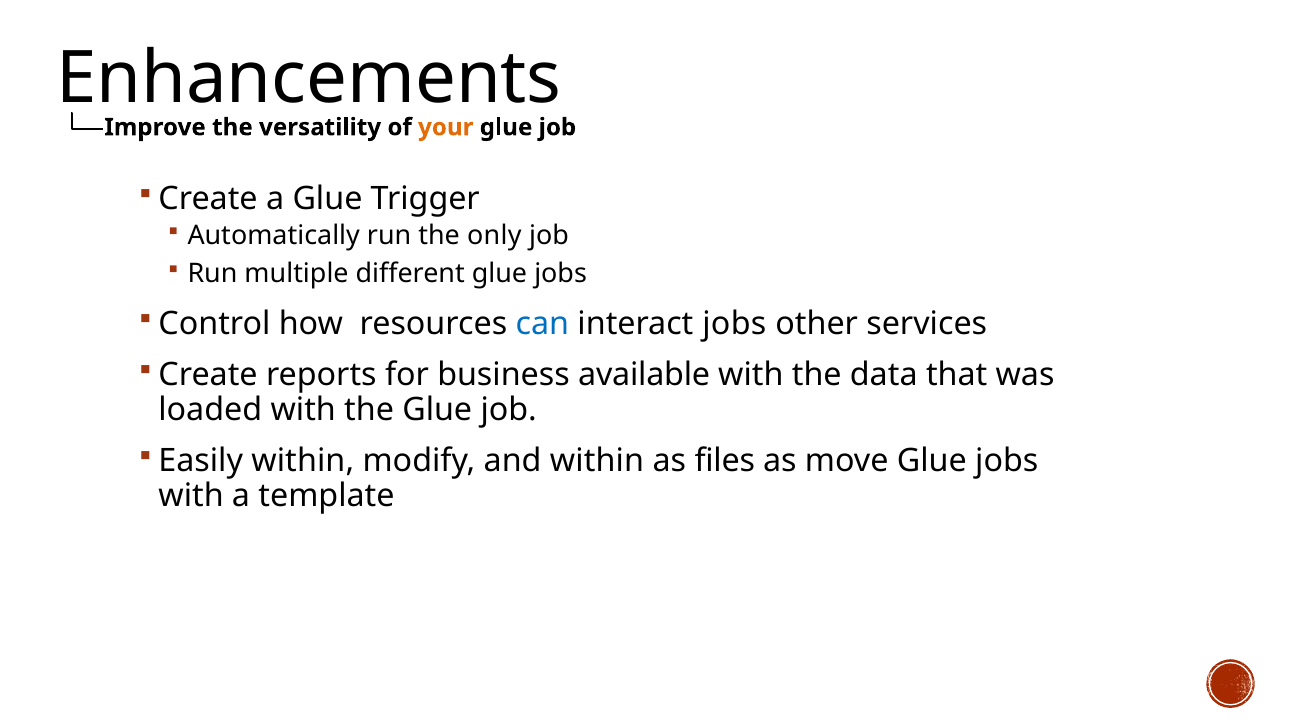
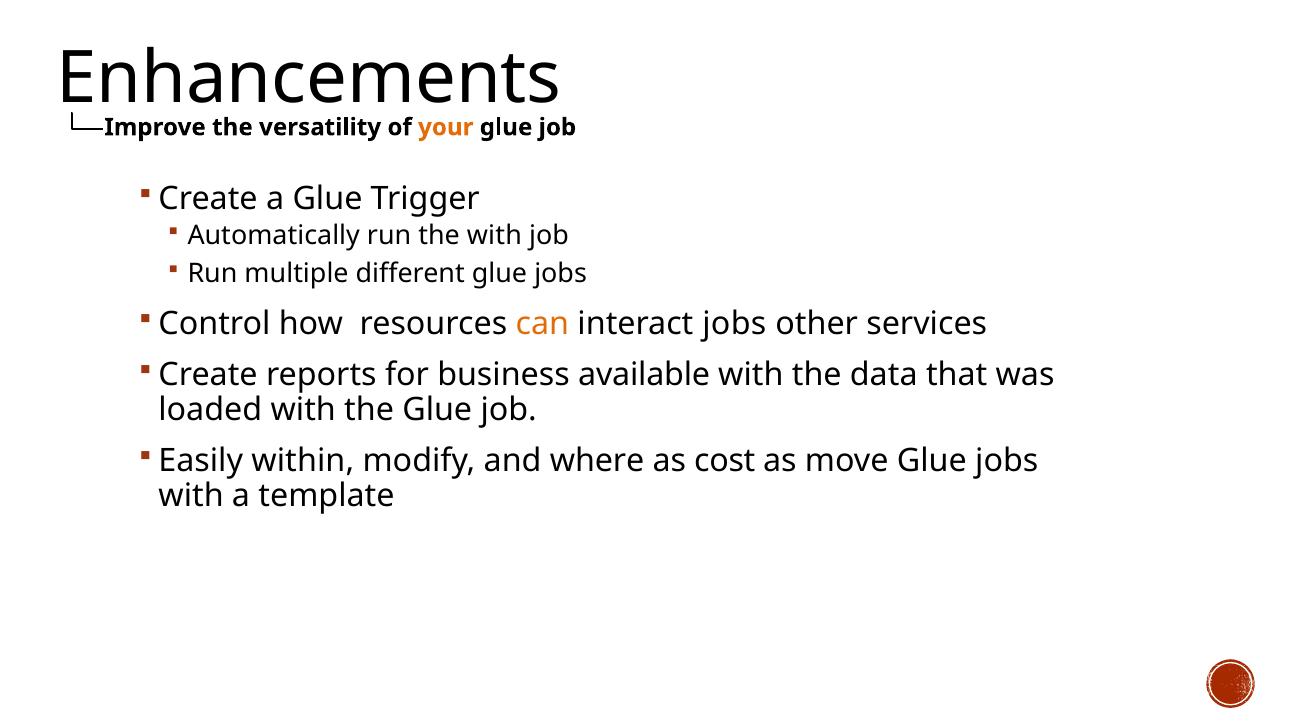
the only: only -> with (494, 236)
can colour: blue -> orange (542, 324)
and within: within -> where (597, 460)
files: files -> cost (725, 460)
